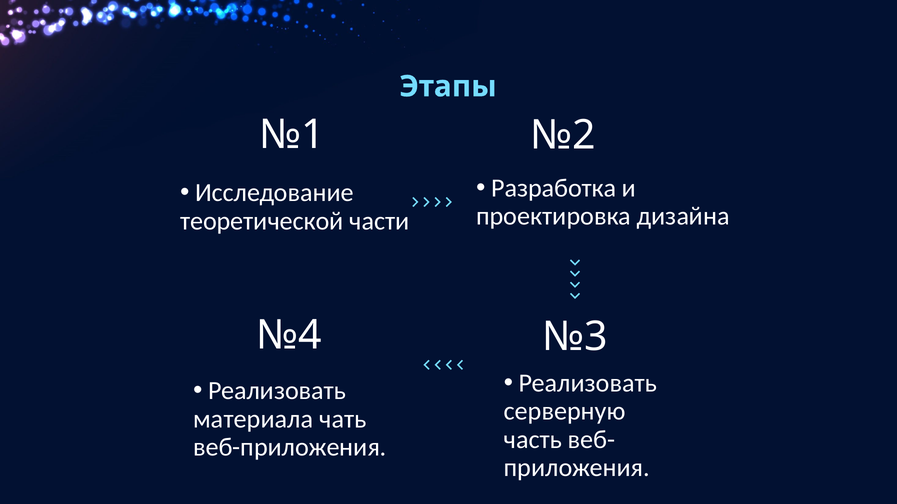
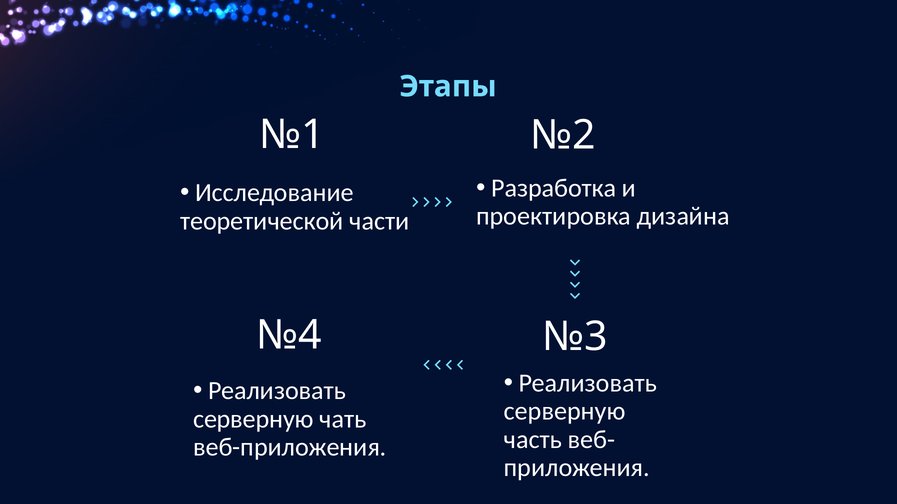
материала: материала -> серверную (253, 419)
